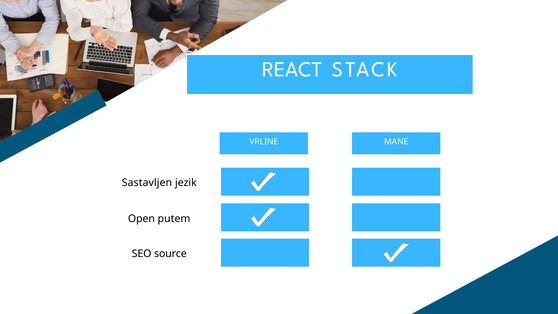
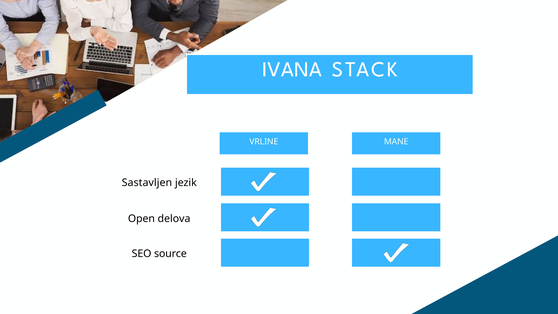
REACT: REACT -> IVANA (292, 69)
putem: putem -> delova (174, 219)
